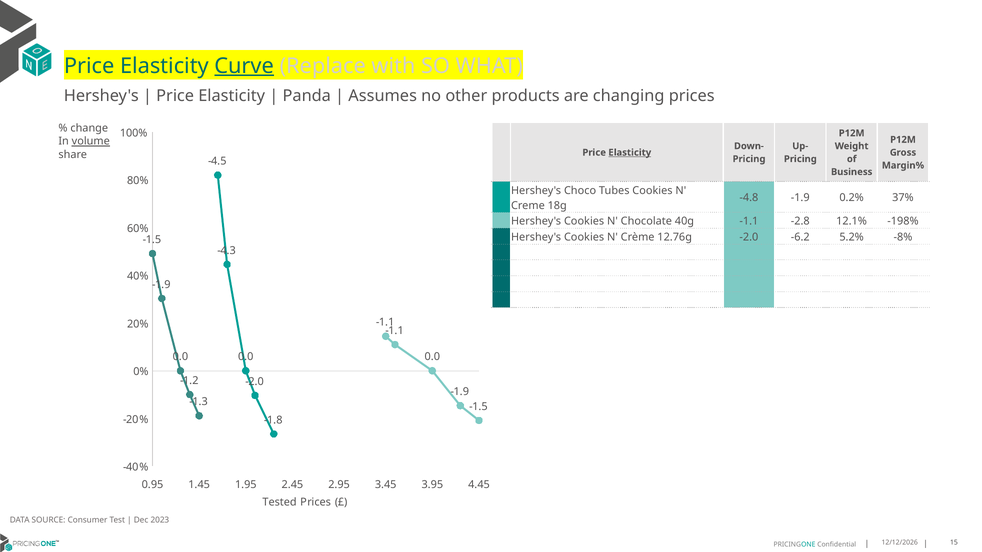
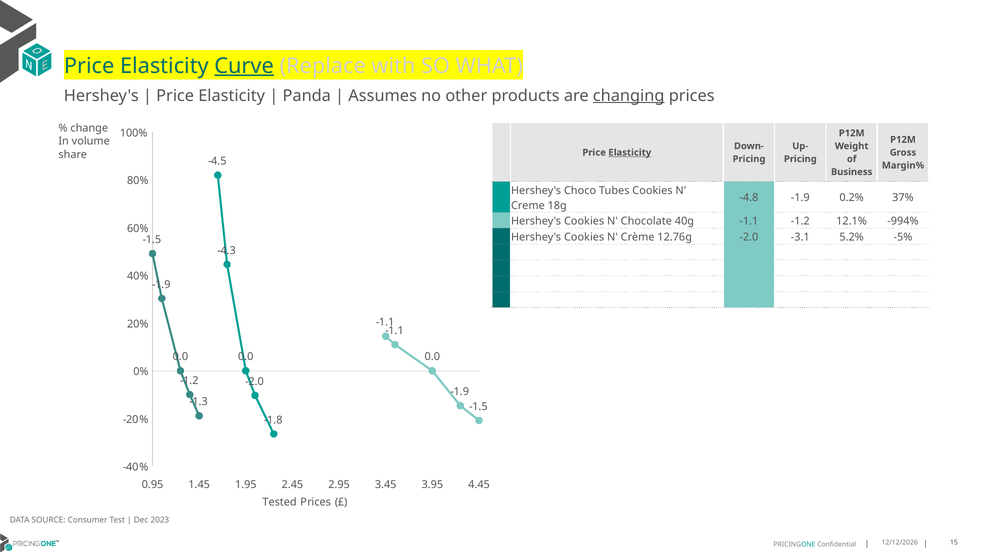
changing underline: none -> present (629, 96)
volume underline: present -> none (91, 141)
-1.1 -2.8: -2.8 -> -1.2 (800, 221)
-198%: -198% -> -994% (903, 221)
-6.2: -6.2 -> -3.1 (800, 237)
-8%: -8% -> -5% (903, 237)
